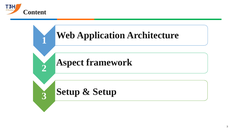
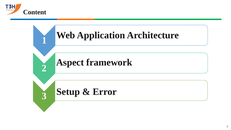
Setup: Setup -> Error (105, 92)
